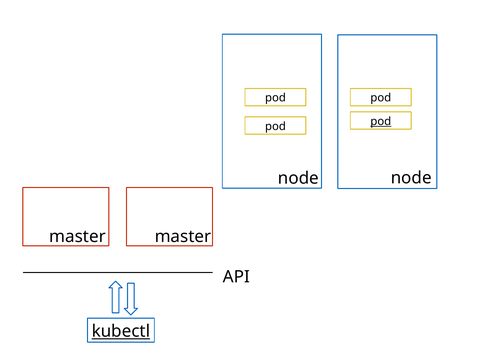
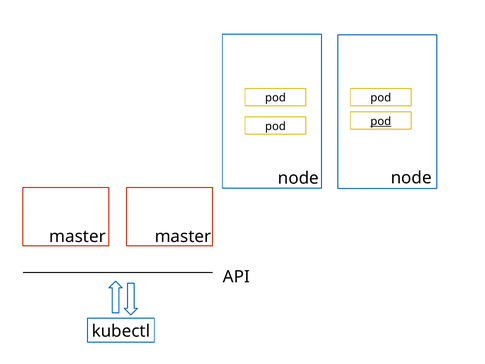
kubectl underline: present -> none (121, 331)
